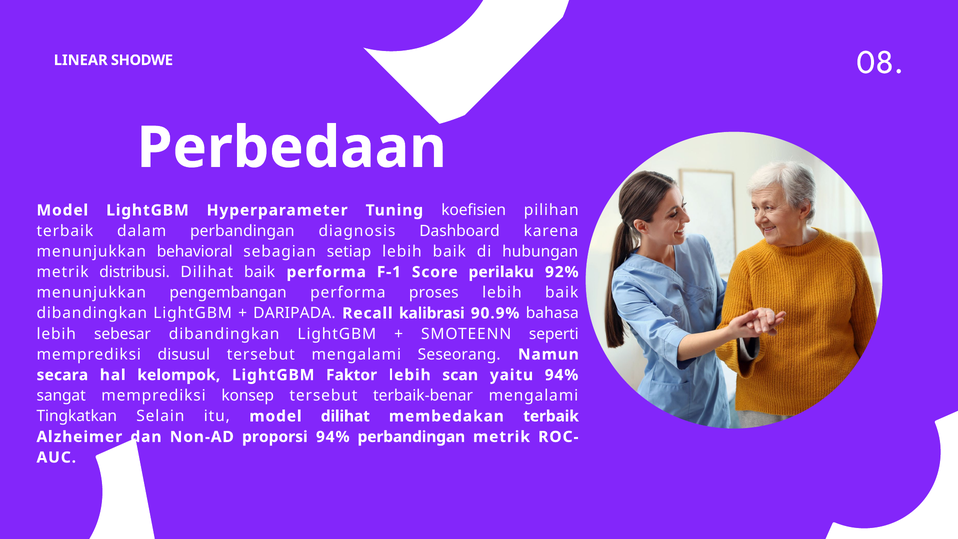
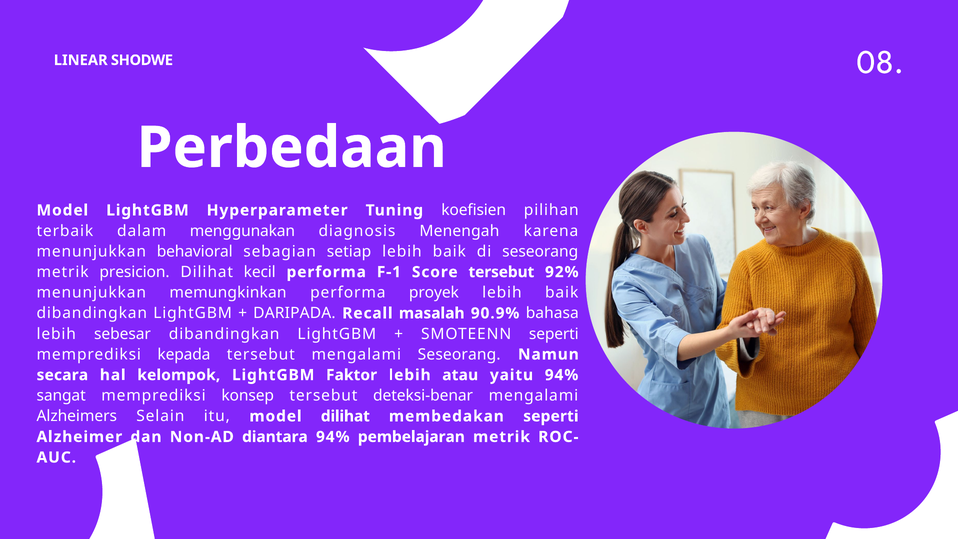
dalam perbandingan: perbandingan -> menggunakan (242, 231)
Dashboard: Dashboard -> Menengah (459, 231)
di hubungan: hubungan -> seseorang (540, 251)
distribusi: distribusi -> presicion (135, 272)
Dilihat baik: baik -> kecil (260, 272)
Score perilaku: perilaku -> tersebut (501, 272)
pengembangan: pengembangan -> memungkinkan (228, 293)
proses: proses -> proyek (434, 293)
kalibrasi: kalibrasi -> masalah (432, 313)
disusul: disusul -> kepada (184, 354)
scan: scan -> atau (460, 375)
terbaik-benar: terbaik-benar -> deteksi-benar (423, 396)
Tingkatkan: Tingkatkan -> Alzheimers (77, 416)
membedakan terbaik: terbaik -> seperti (551, 416)
proporsi: proporsi -> diantara (275, 437)
94% perbandingan: perbandingan -> pembelajaran (411, 437)
